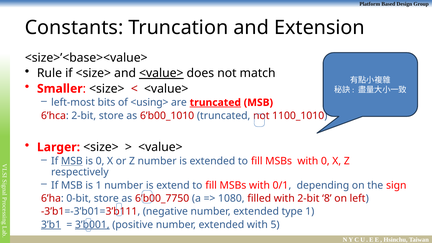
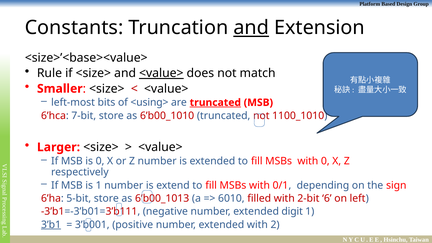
and underline: none -> present (251, 28)
6’hca 2-bit: 2-bit -> 7-bit (84, 116)
MSB underline: present -> none (72, 161)
0-bit: 0-bit -> 5-bit (79, 198)
6’b00_7750: 6’b00_7750 -> 6’b00_1013 (162, 198)
1080: 1080 -> 6010 (231, 198)
8: 8 -> 6 (327, 198)
type: type -> digit (292, 212)
3’b001 underline: present -> none (92, 225)
5: 5 -> 2 (275, 225)
